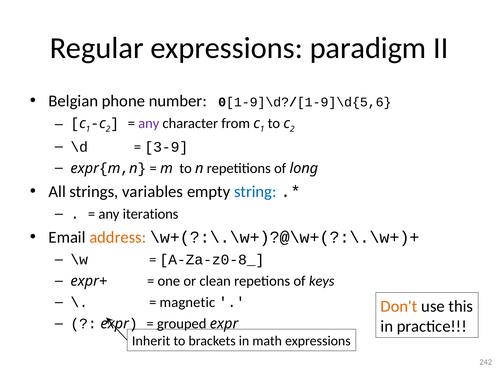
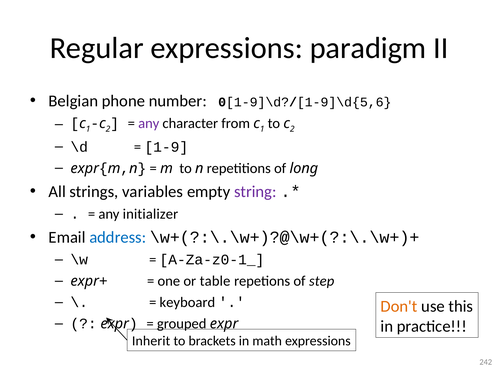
3-9: 3-9 -> 1-9 (166, 147)
string colour: blue -> purple (255, 192)
iterations: iterations -> initializer (150, 214)
address colour: orange -> blue (118, 238)
A-Za-z0-8_: A-Za-z0-8_ -> A-Za-z0-1_ (212, 260)
clean: clean -> table (215, 281)
keys: keys -> step (322, 281)
magnetic: magnetic -> keyboard (187, 303)
